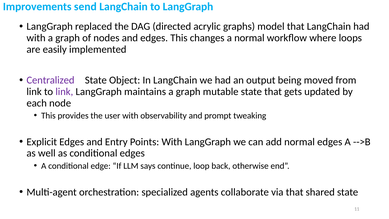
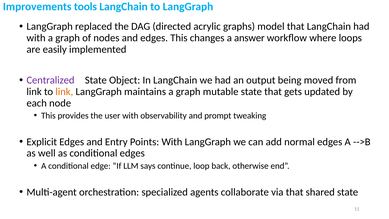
send: send -> tools (85, 7)
a normal: normal -> answer (249, 38)
link colour: purple -> orange (64, 92)
